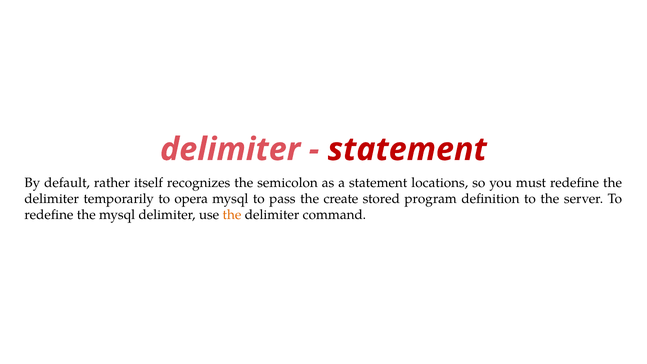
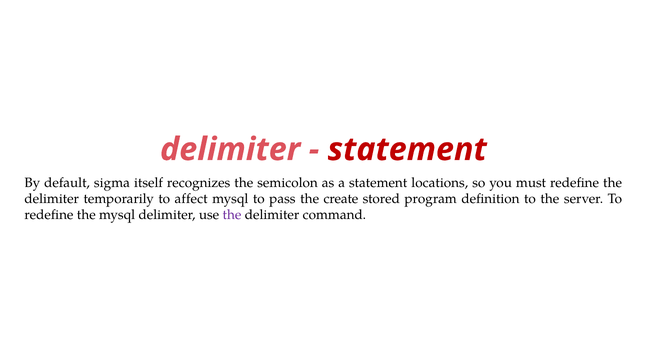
rather: rather -> sigma (112, 183)
opera: opera -> affect (191, 199)
the colour: orange -> purple (232, 215)
